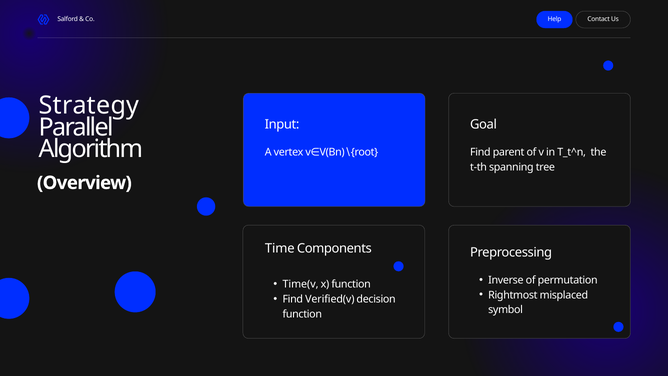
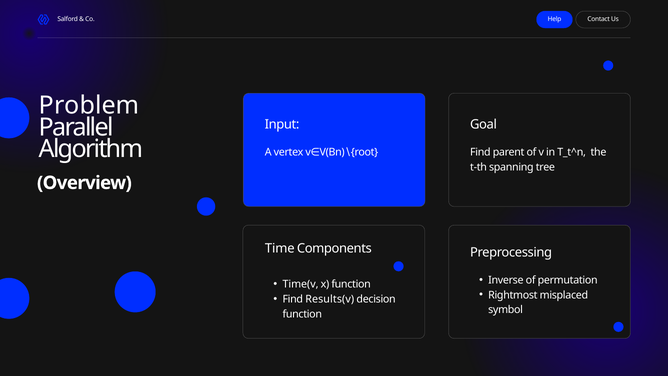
Strategy: Strategy -> Problem (89, 106)
Verified(v: Verified(v -> Results(v (330, 299)
